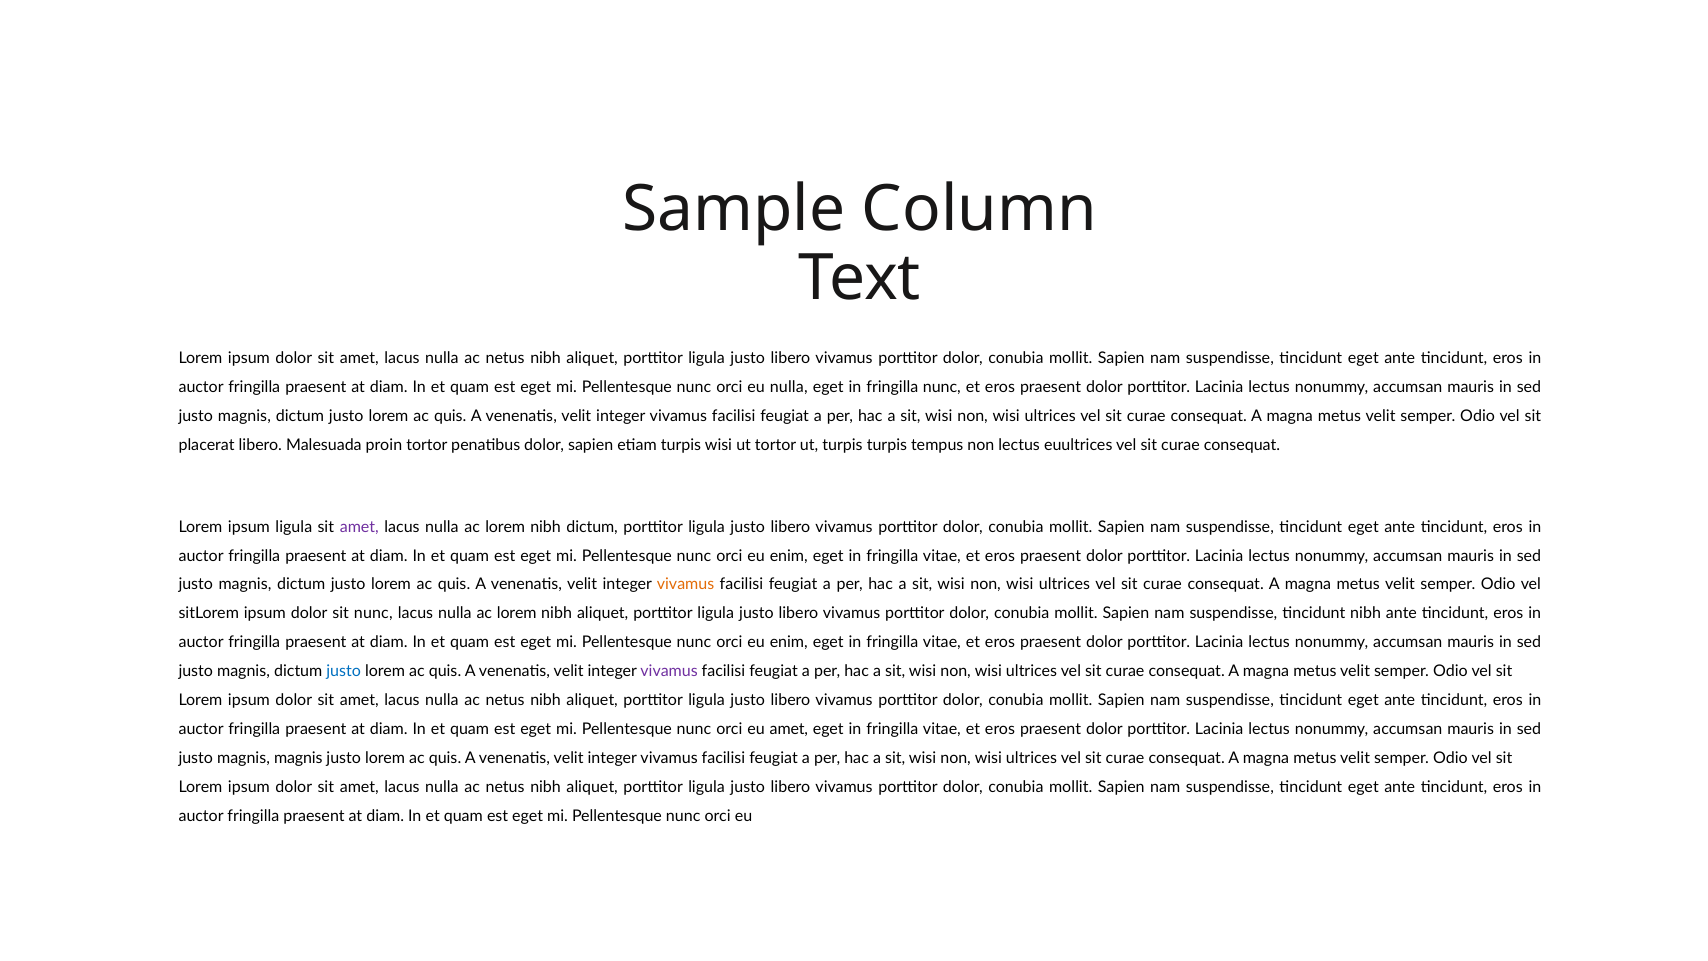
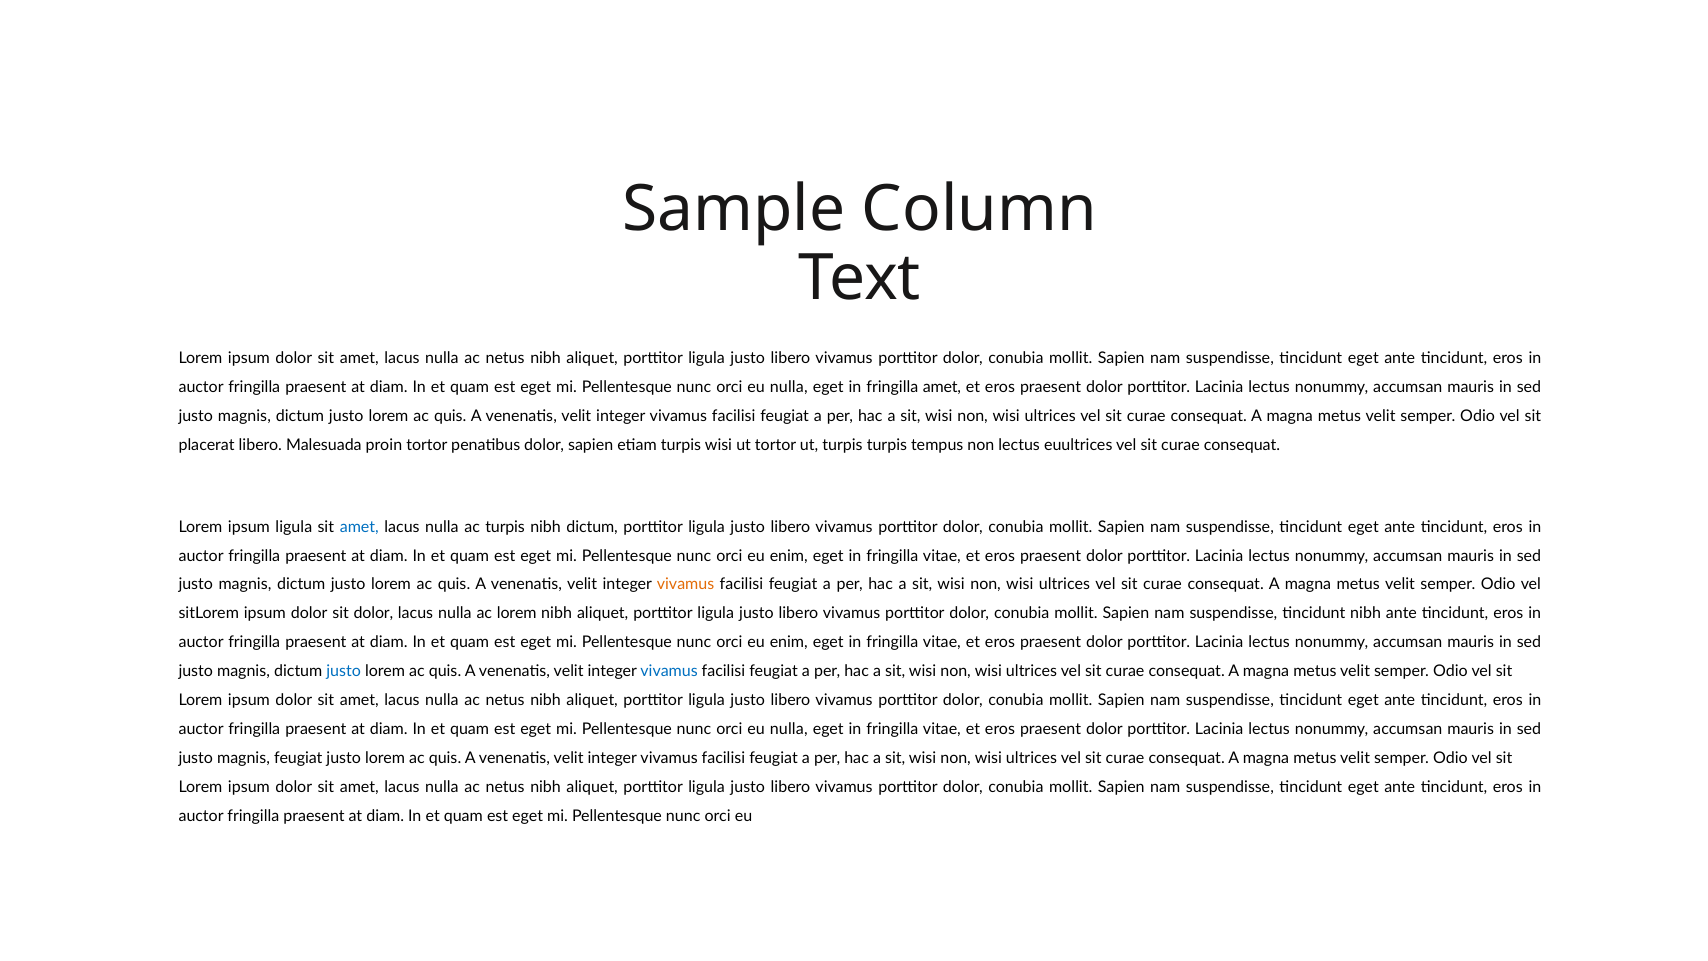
fringilla nunc: nunc -> amet (942, 387)
amet colour: purple -> blue (359, 527)
lorem: lorem -> turpis (505, 527)
sit nunc: nunc -> dolor (373, 613)
vivamus colour: purple -> blue (669, 671)
amet: amet -> nulla (789, 729)
magnis magnis: magnis -> feugiat (298, 758)
